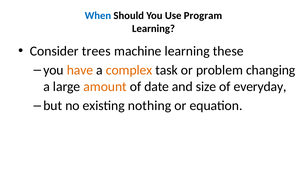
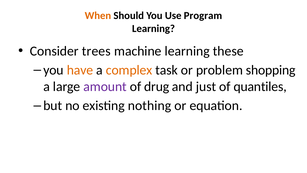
When colour: blue -> orange (98, 16)
changing: changing -> shopping (271, 70)
amount colour: orange -> purple (105, 86)
date: date -> drug (157, 86)
size: size -> just (206, 86)
everyday: everyday -> quantiles (260, 86)
